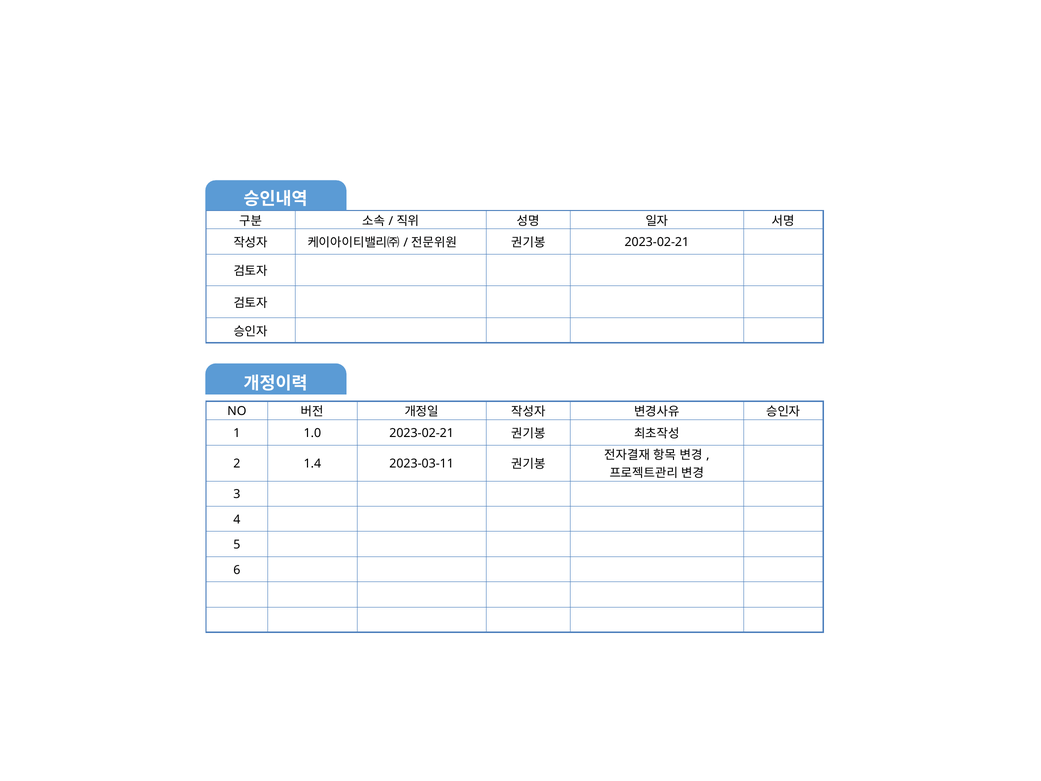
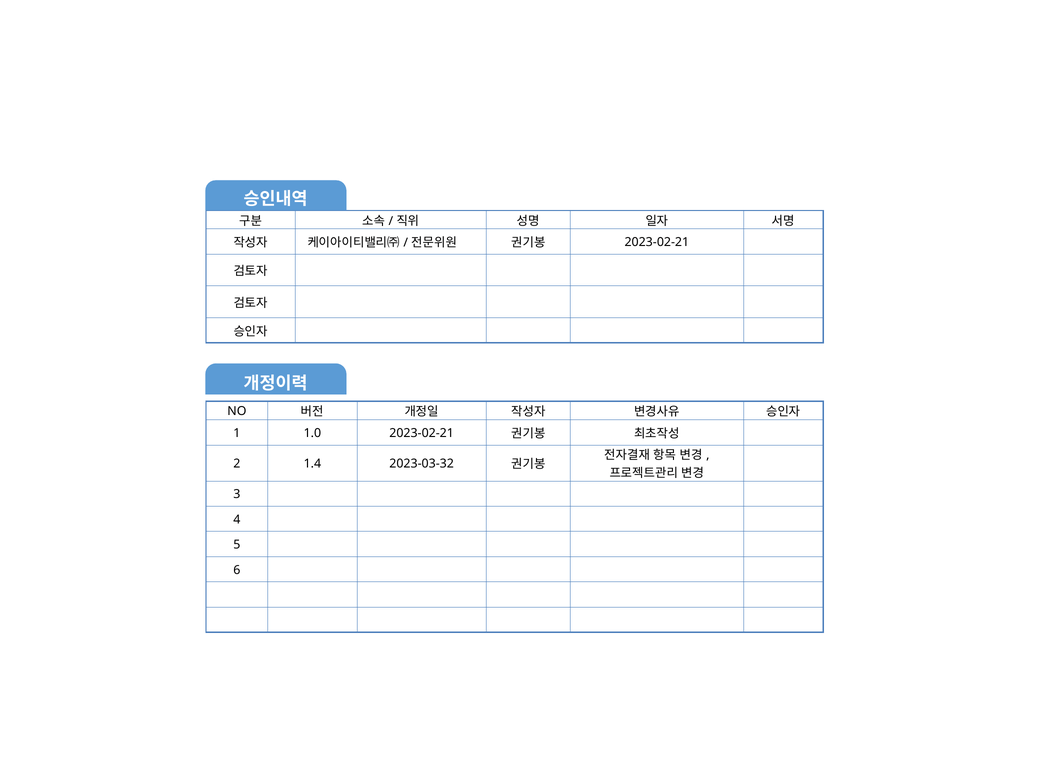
2023-03-11: 2023-03-11 -> 2023-03-32 (422, 464)
